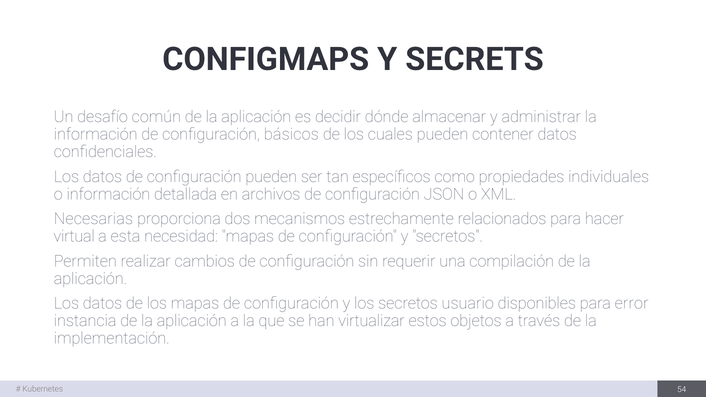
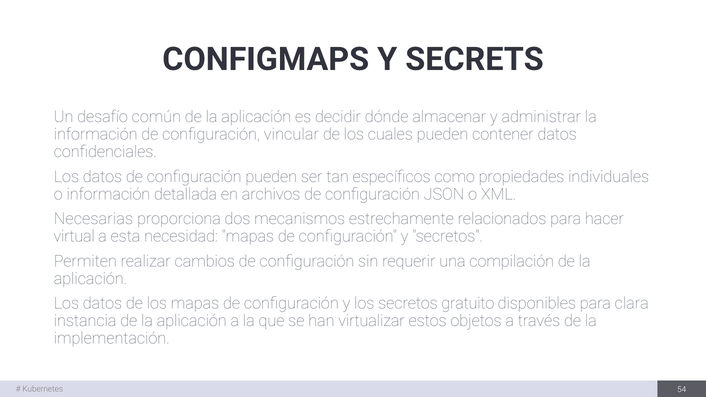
básicos: básicos -> vincular (291, 134)
usuario: usuario -> gratuito (468, 304)
error: error -> clara (632, 304)
